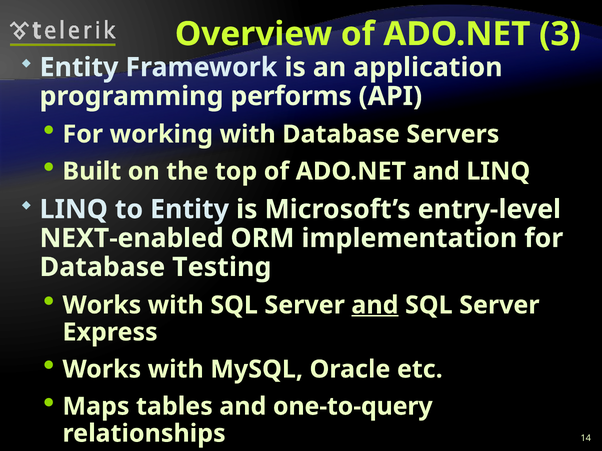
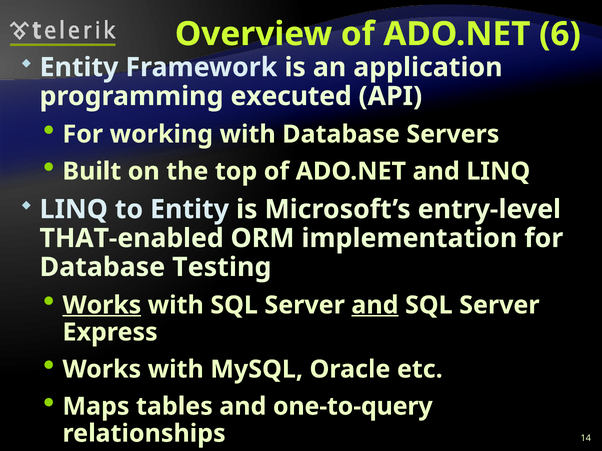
3: 3 -> 6 (560, 34)
performs: performs -> executed (291, 96)
NEXT-enabled: NEXT-enabled -> THAT-enabled (132, 239)
Works underline: none -> present (102, 305)
